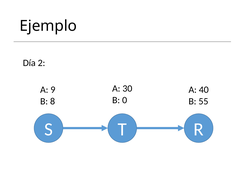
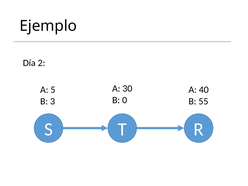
9: 9 -> 5 (53, 90)
8: 8 -> 3 (53, 101)
